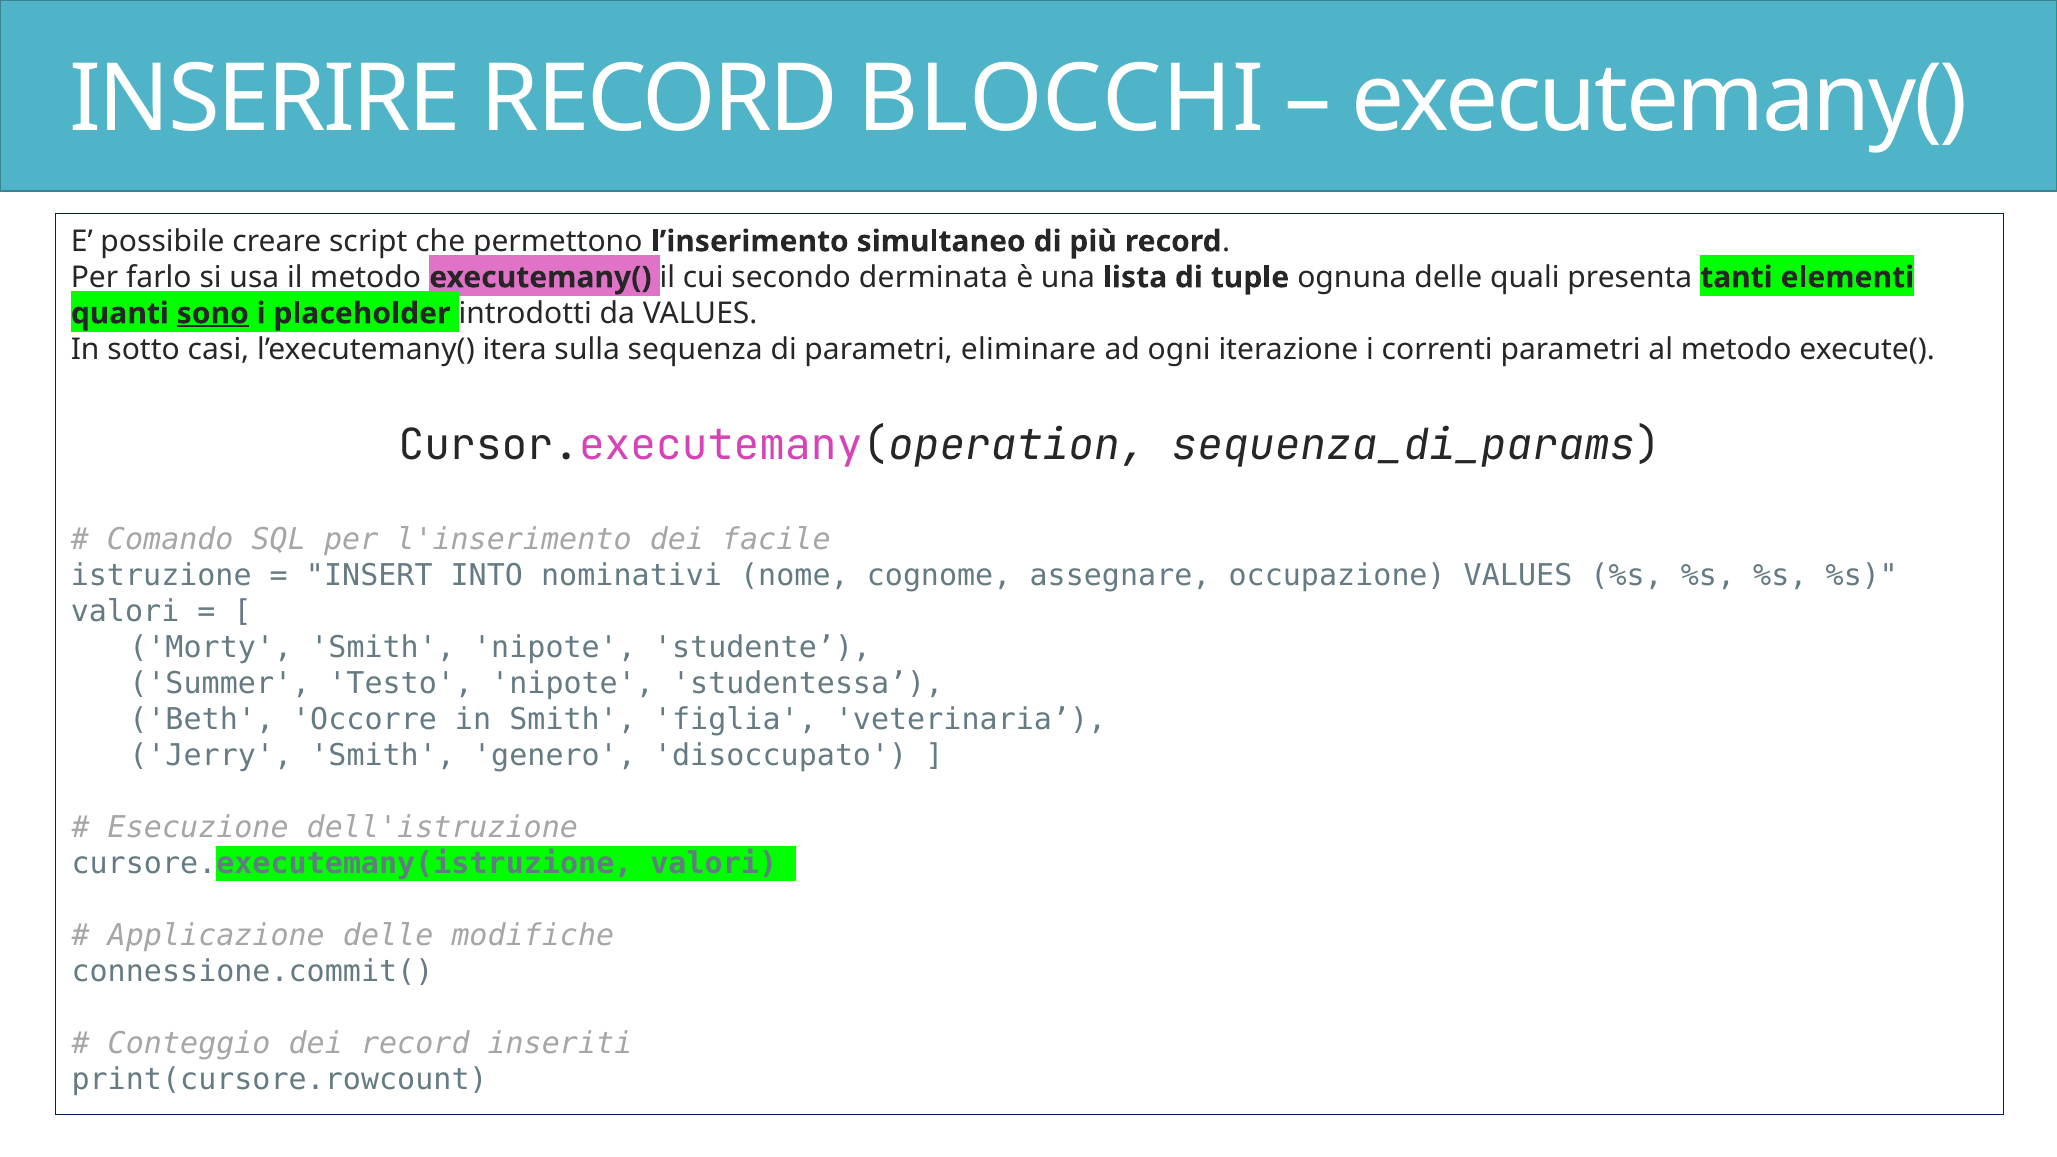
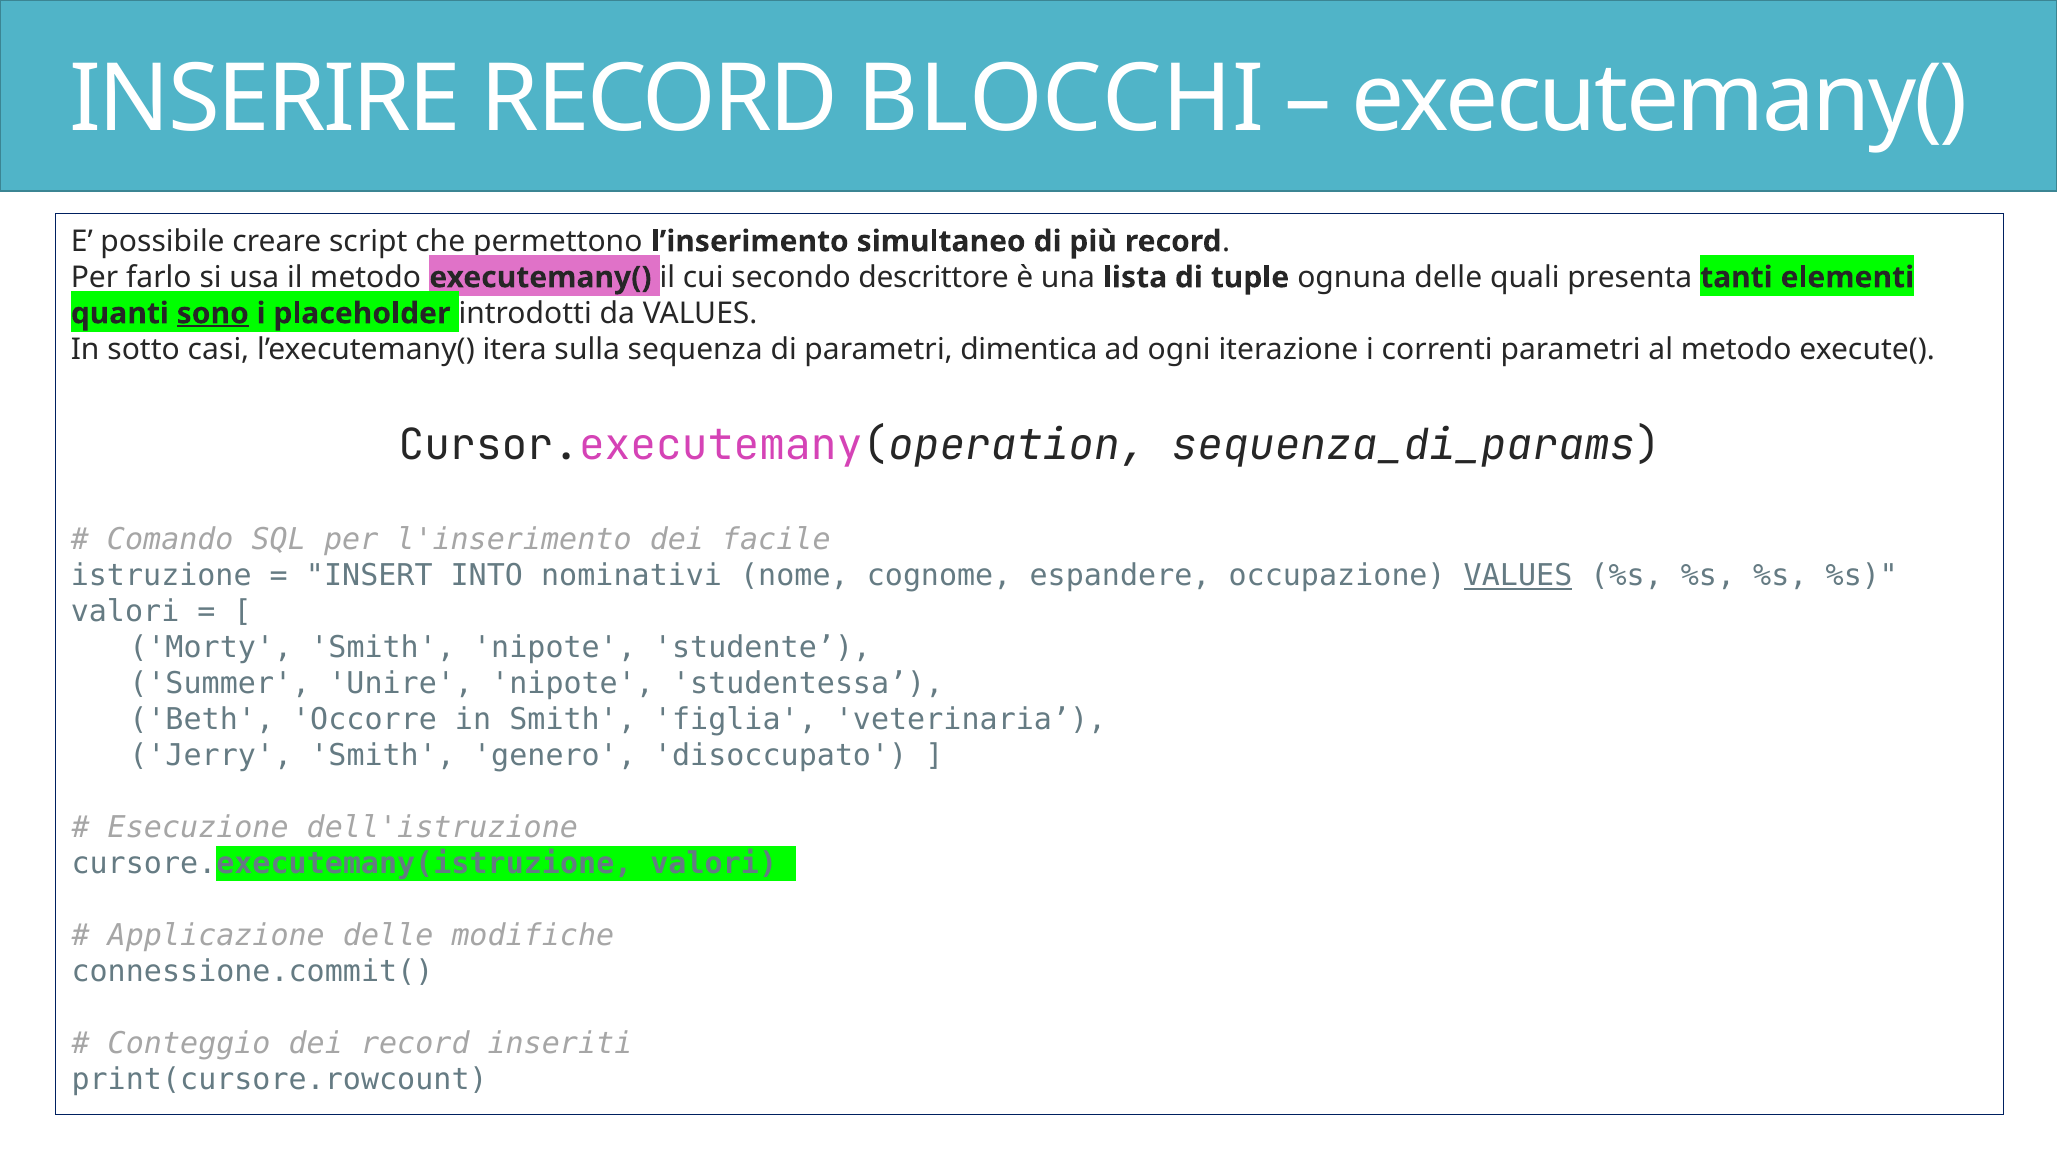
derminata: derminata -> descrittore (934, 277)
eliminare: eliminare -> dimentica (1029, 349)
assegnare: assegnare -> espandere (1120, 576)
VALUES underline: none -> present (1518, 576)
Testo: Testo -> Unire (401, 684)
